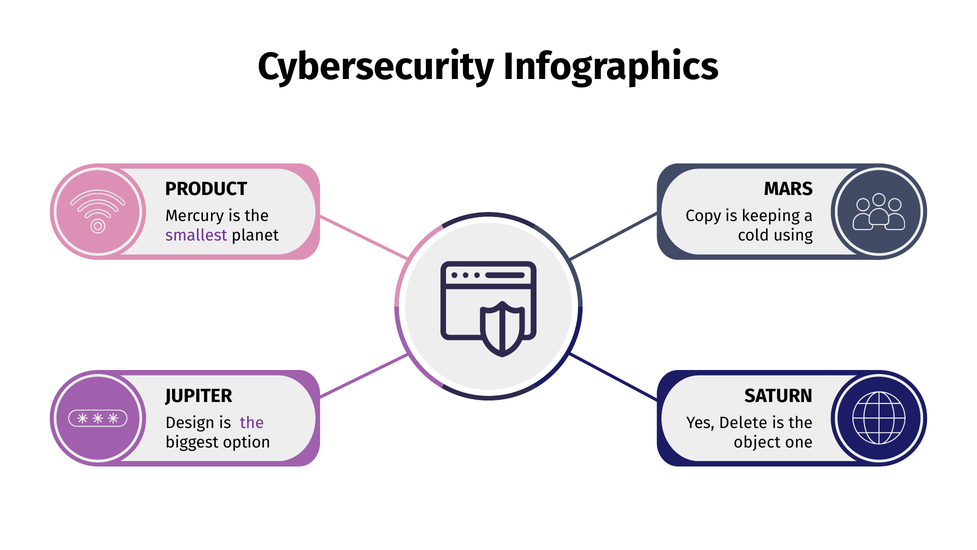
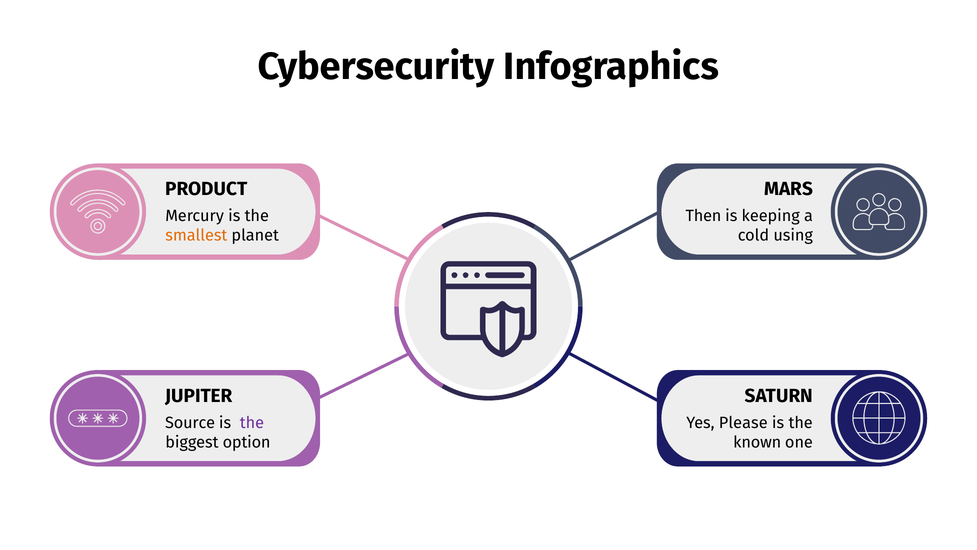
Copy: Copy -> Then (703, 216)
smallest colour: purple -> orange (196, 235)
Design: Design -> Source (190, 422)
Delete: Delete -> Please (743, 422)
object: object -> known (757, 442)
